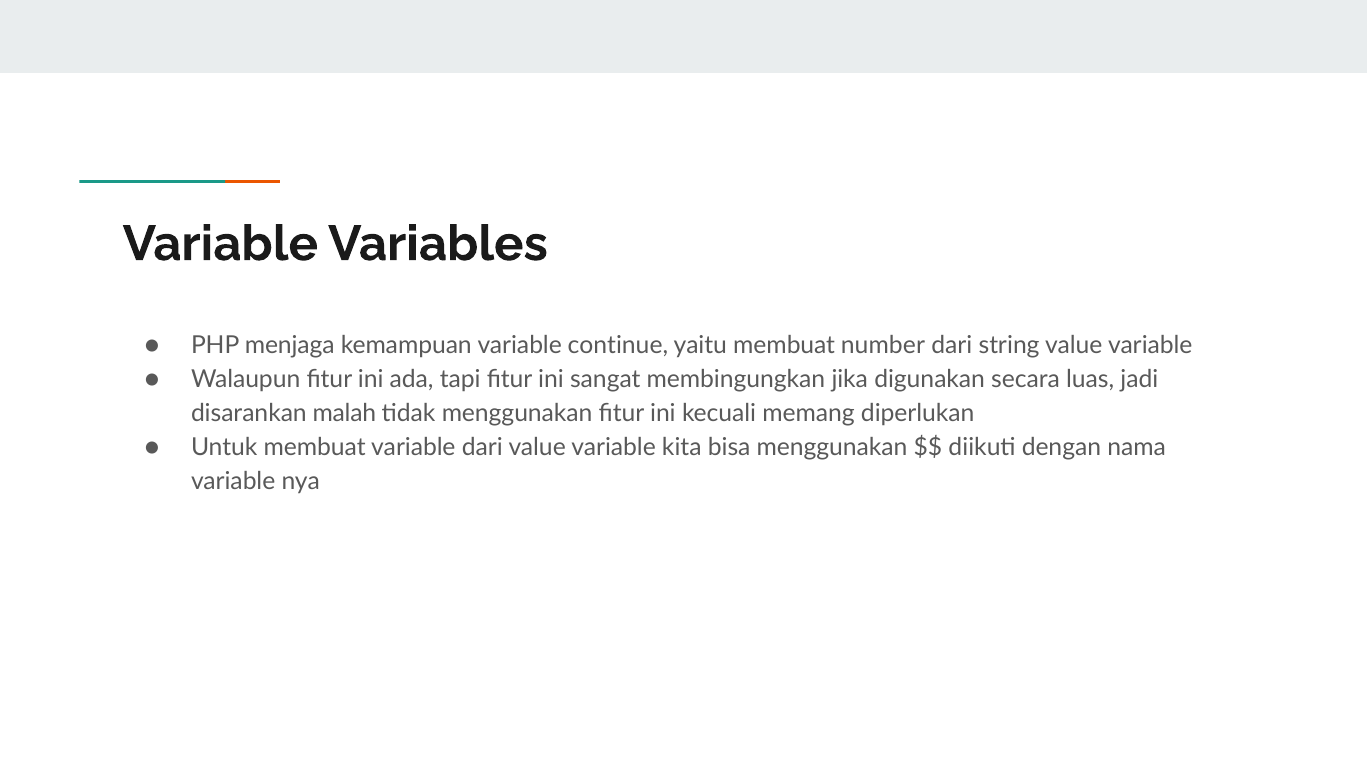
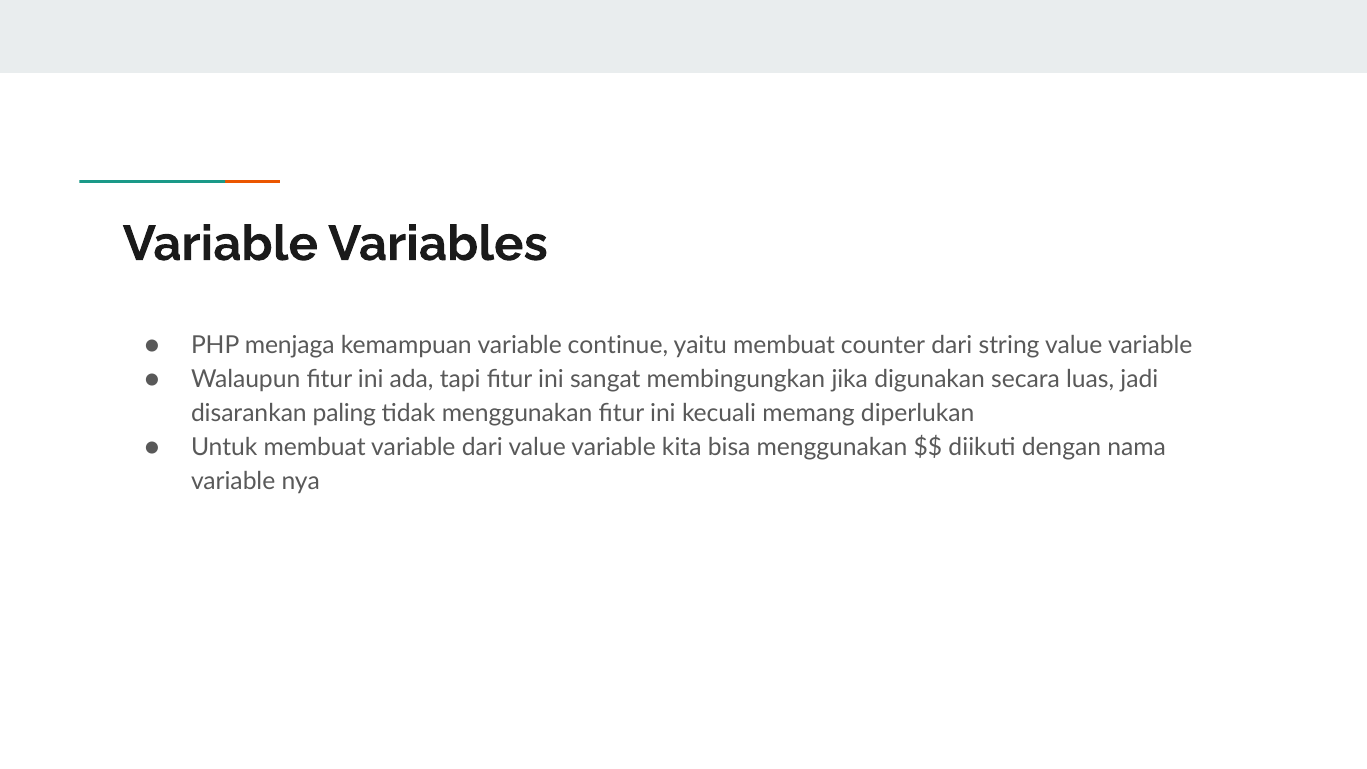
number: number -> counter (883, 345)
malah: malah -> paling (344, 414)
